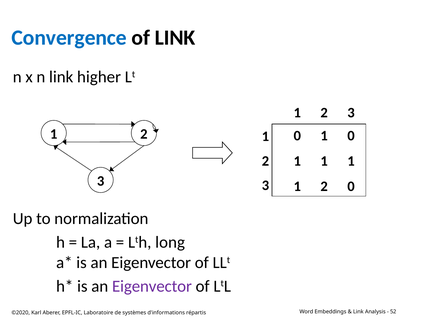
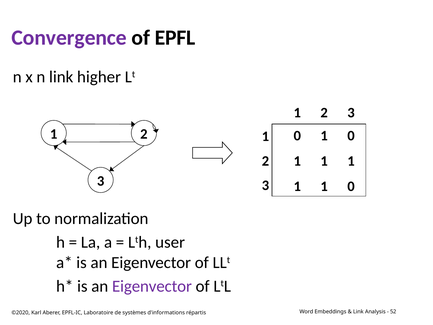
Convergence colour: blue -> purple (69, 38)
of LINK: LINK -> EPFL (175, 38)
2: 2 -> 1 (324, 186)
long: long -> user (170, 242)
